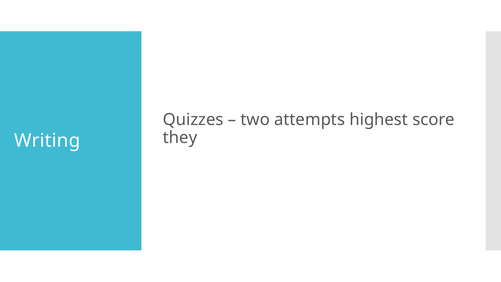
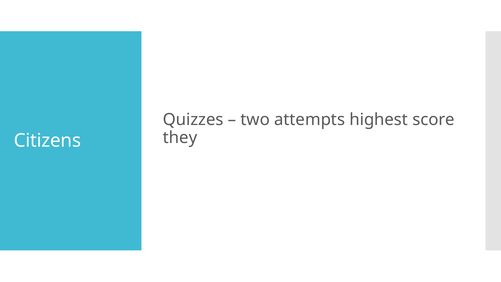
Writing: Writing -> Citizens (48, 141)
